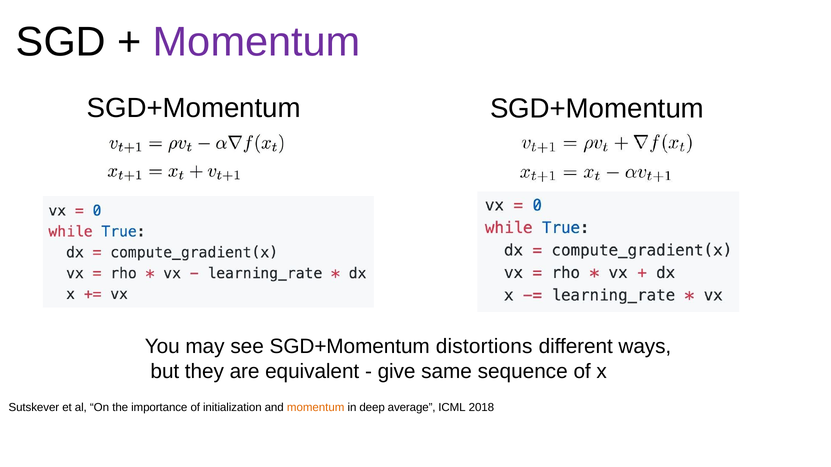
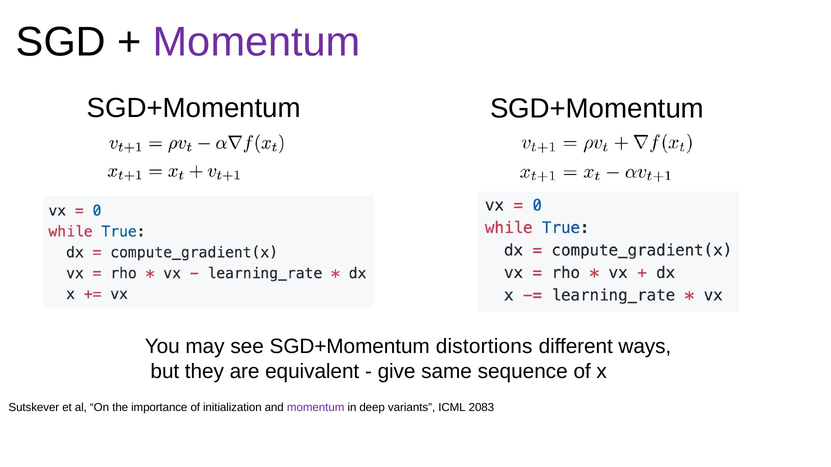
momentum colour: orange -> purple (316, 408)
average: average -> variants (412, 408)
ICML 2018: 2018 -> 2083 (481, 408)
